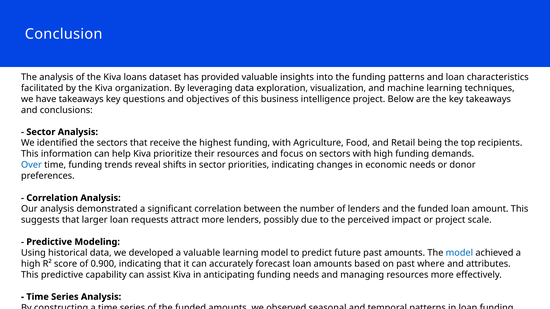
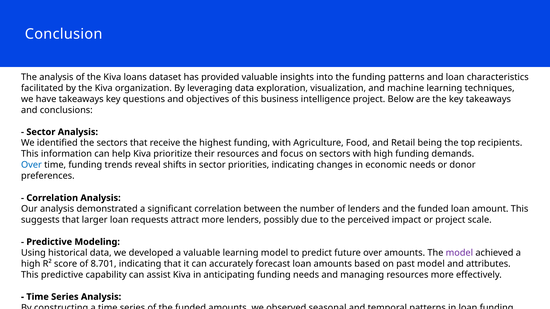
future past: past -> over (373, 253)
model colour: blue -> purple (459, 253)
0.900: 0.900 -> 8.701 (104, 264)
past where: where -> model (431, 264)
